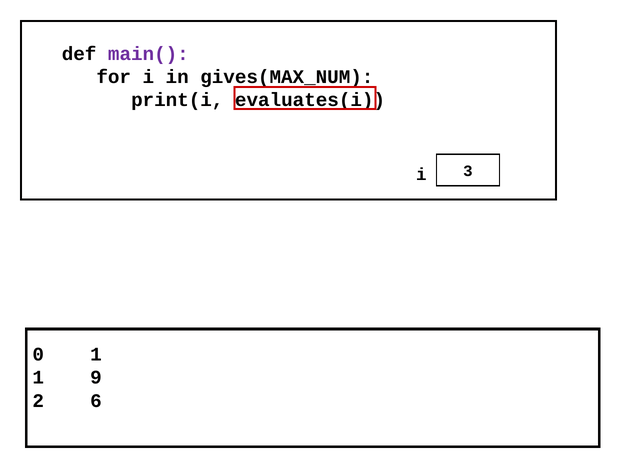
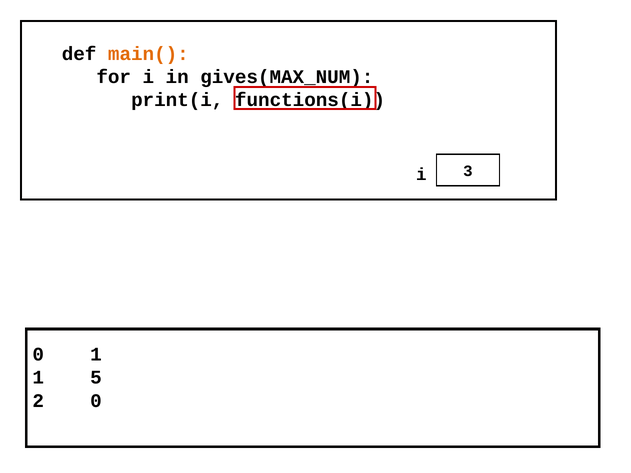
main( colour: purple -> orange (148, 54)
evaluates(i: evaluates(i -> functions(i (310, 100)
9: 9 -> 5 (96, 378)
2 6: 6 -> 0 (96, 401)
